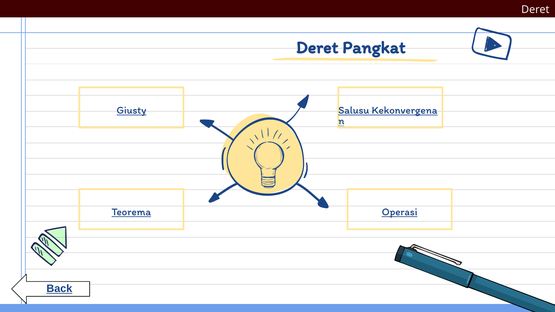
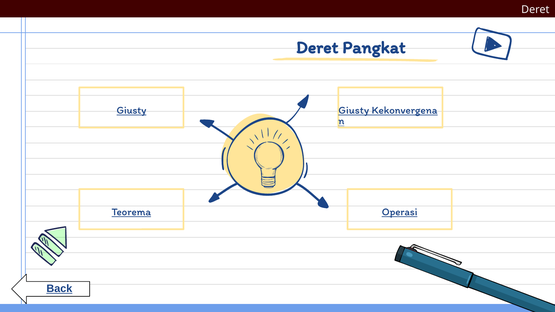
Salusu: Salusu -> Giusty (354, 110)
